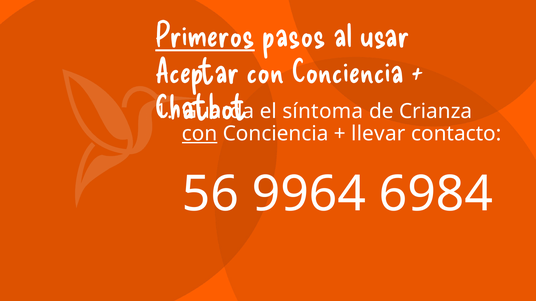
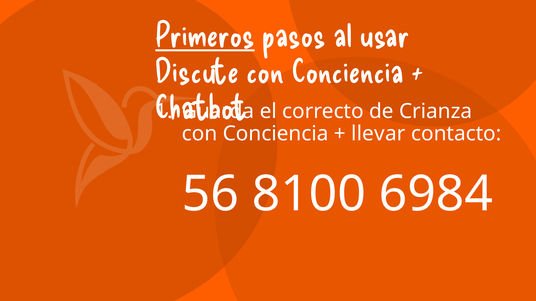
Aceptar: Aceptar -> Discute (197, 72)
síntoma: síntoma -> correcto (323, 111)
con underline: present -> none (200, 134)
9964: 9964 -> 8100 (309, 194)
